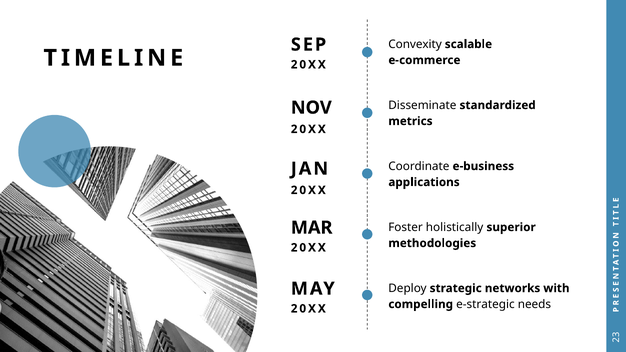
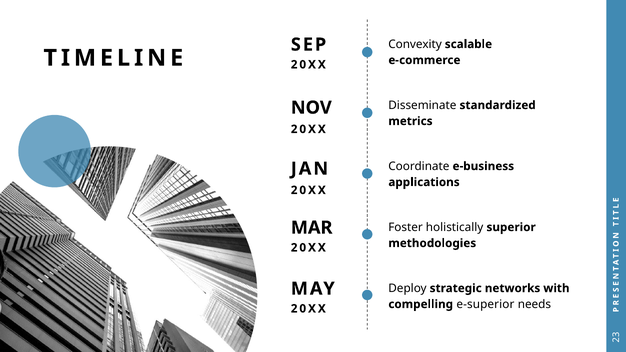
e-strategic: e-strategic -> e-superior (485, 304)
